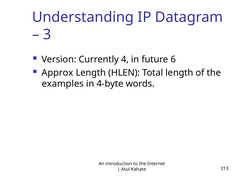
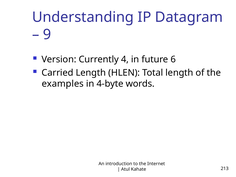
3: 3 -> 9 (47, 34)
Approx: Approx -> Carried (57, 73)
